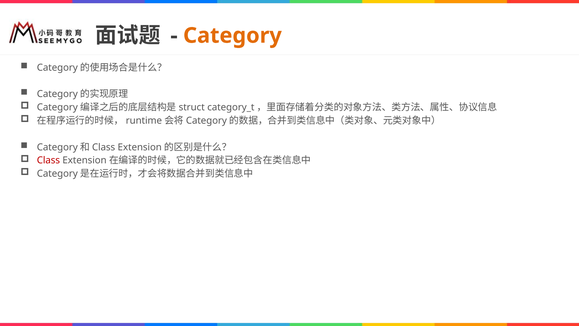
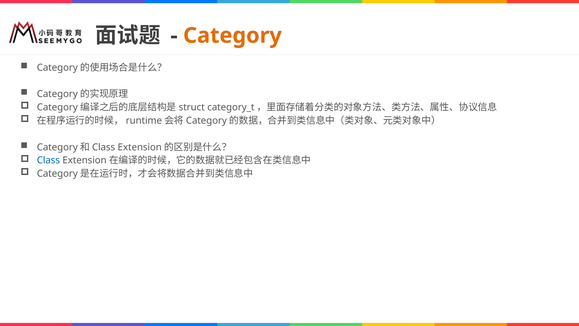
Class colour: red -> blue (48, 160)
